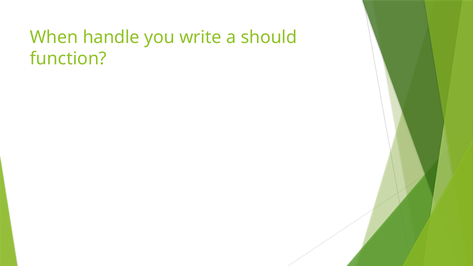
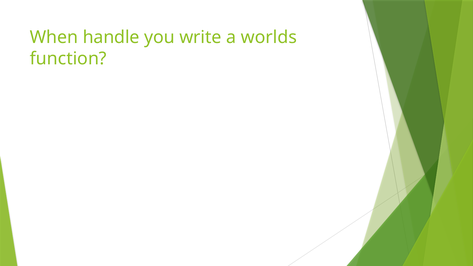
should: should -> worlds (269, 37)
